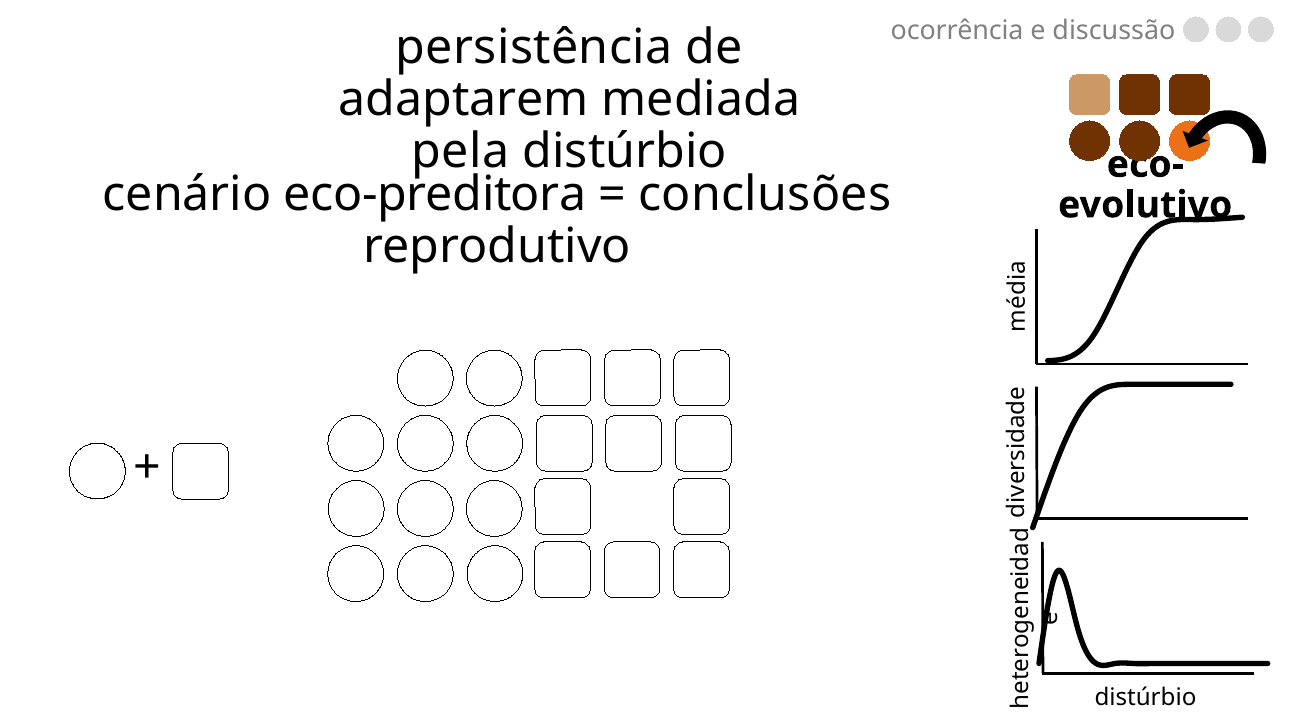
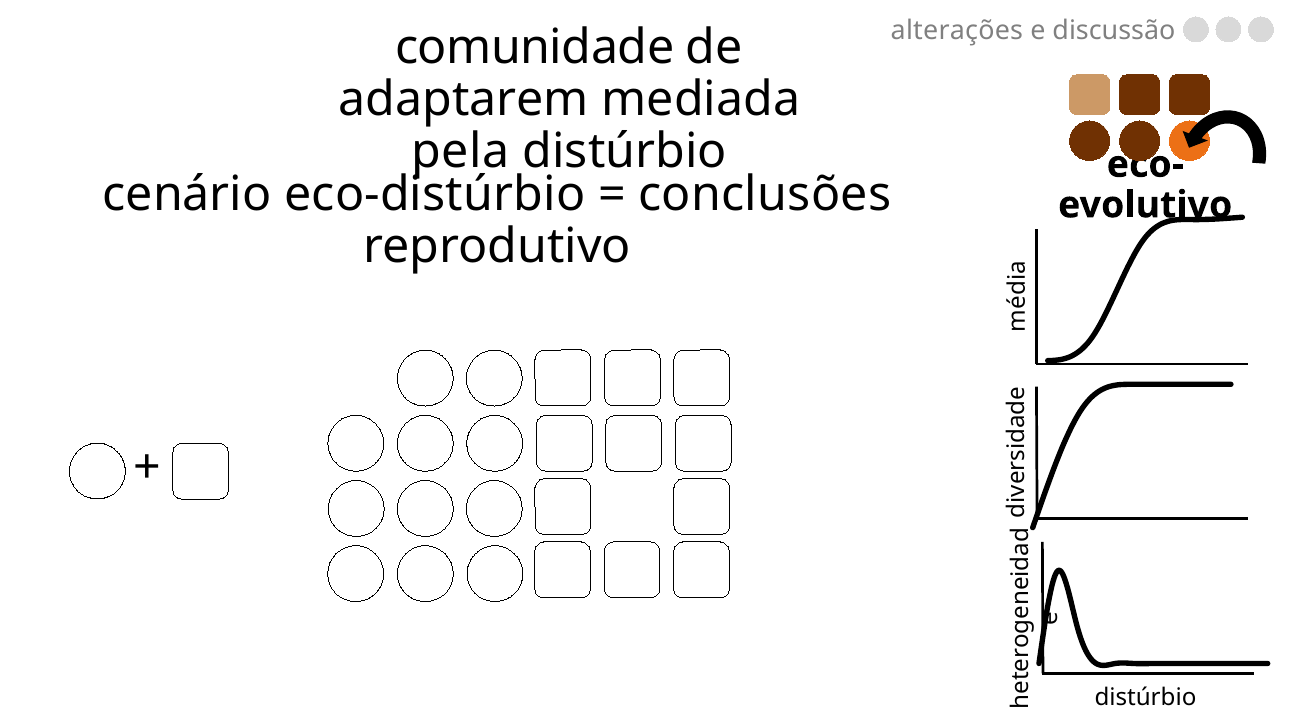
ocorrência: ocorrência -> alterações (957, 30)
persistência: persistência -> comunidade (535, 48)
eco-preditora: eco-preditora -> eco-distúrbio (435, 194)
